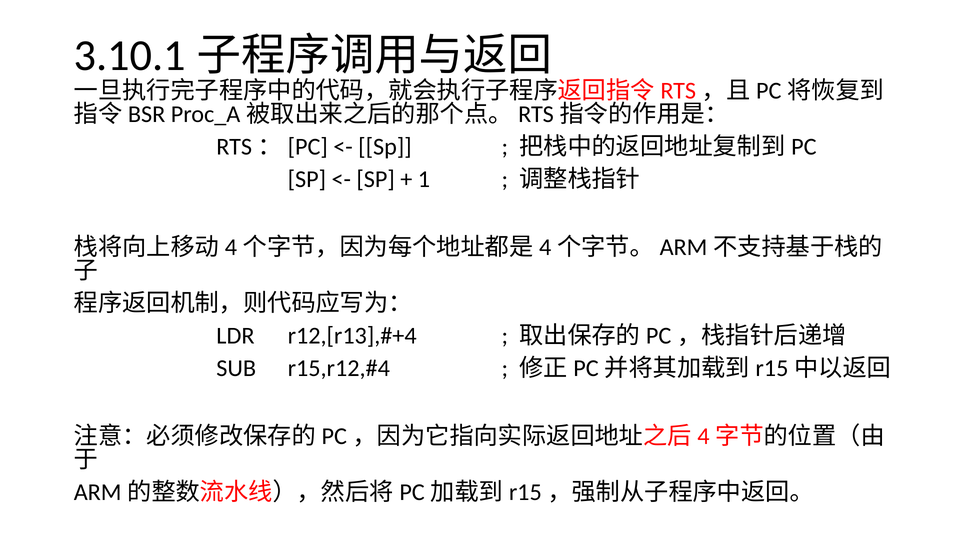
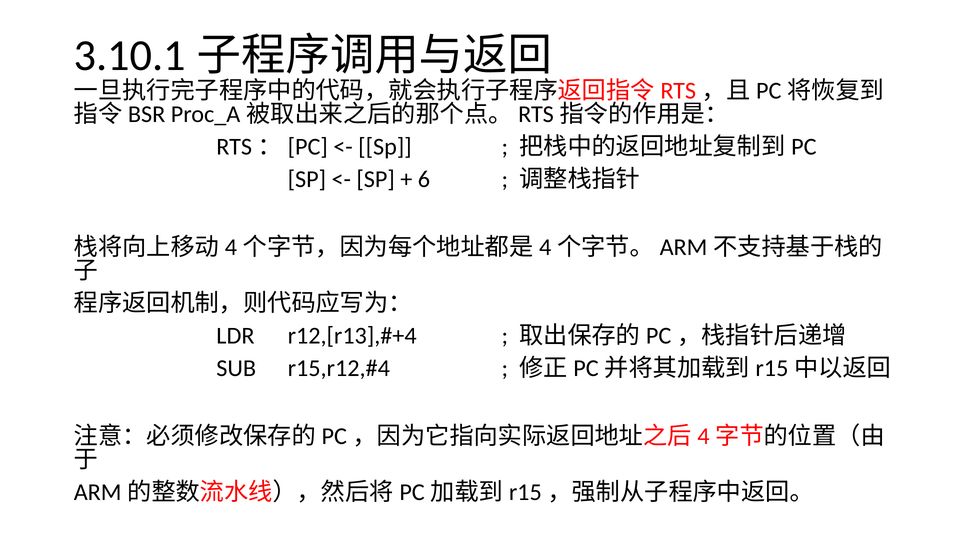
1: 1 -> 6 (424, 180)
